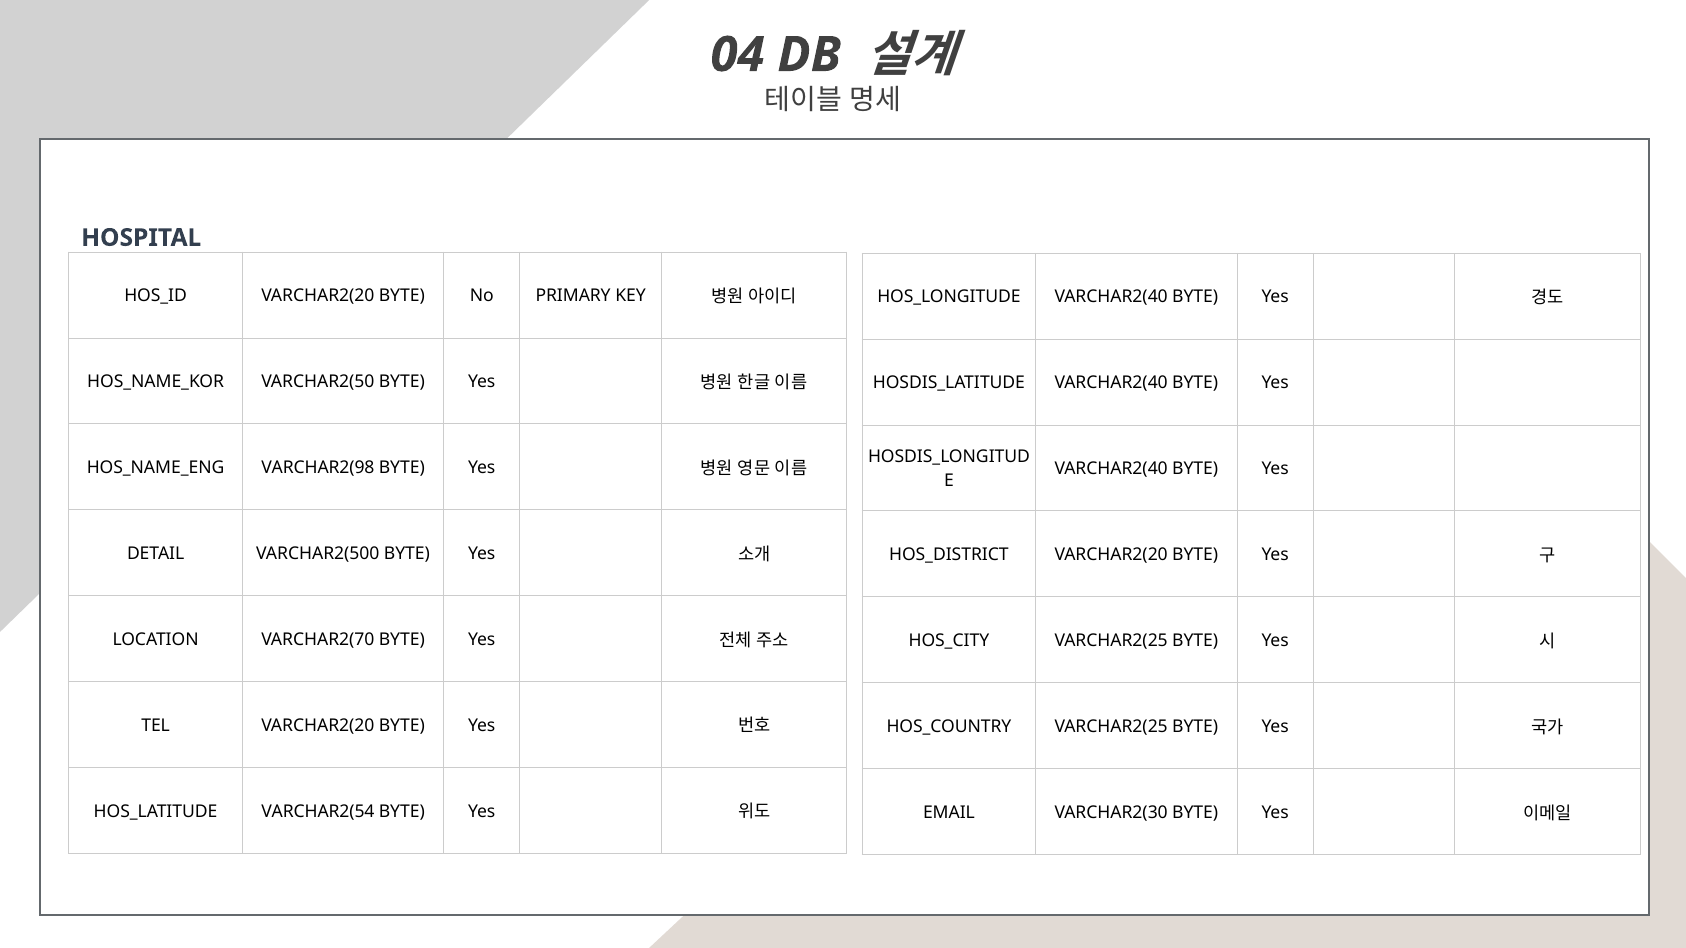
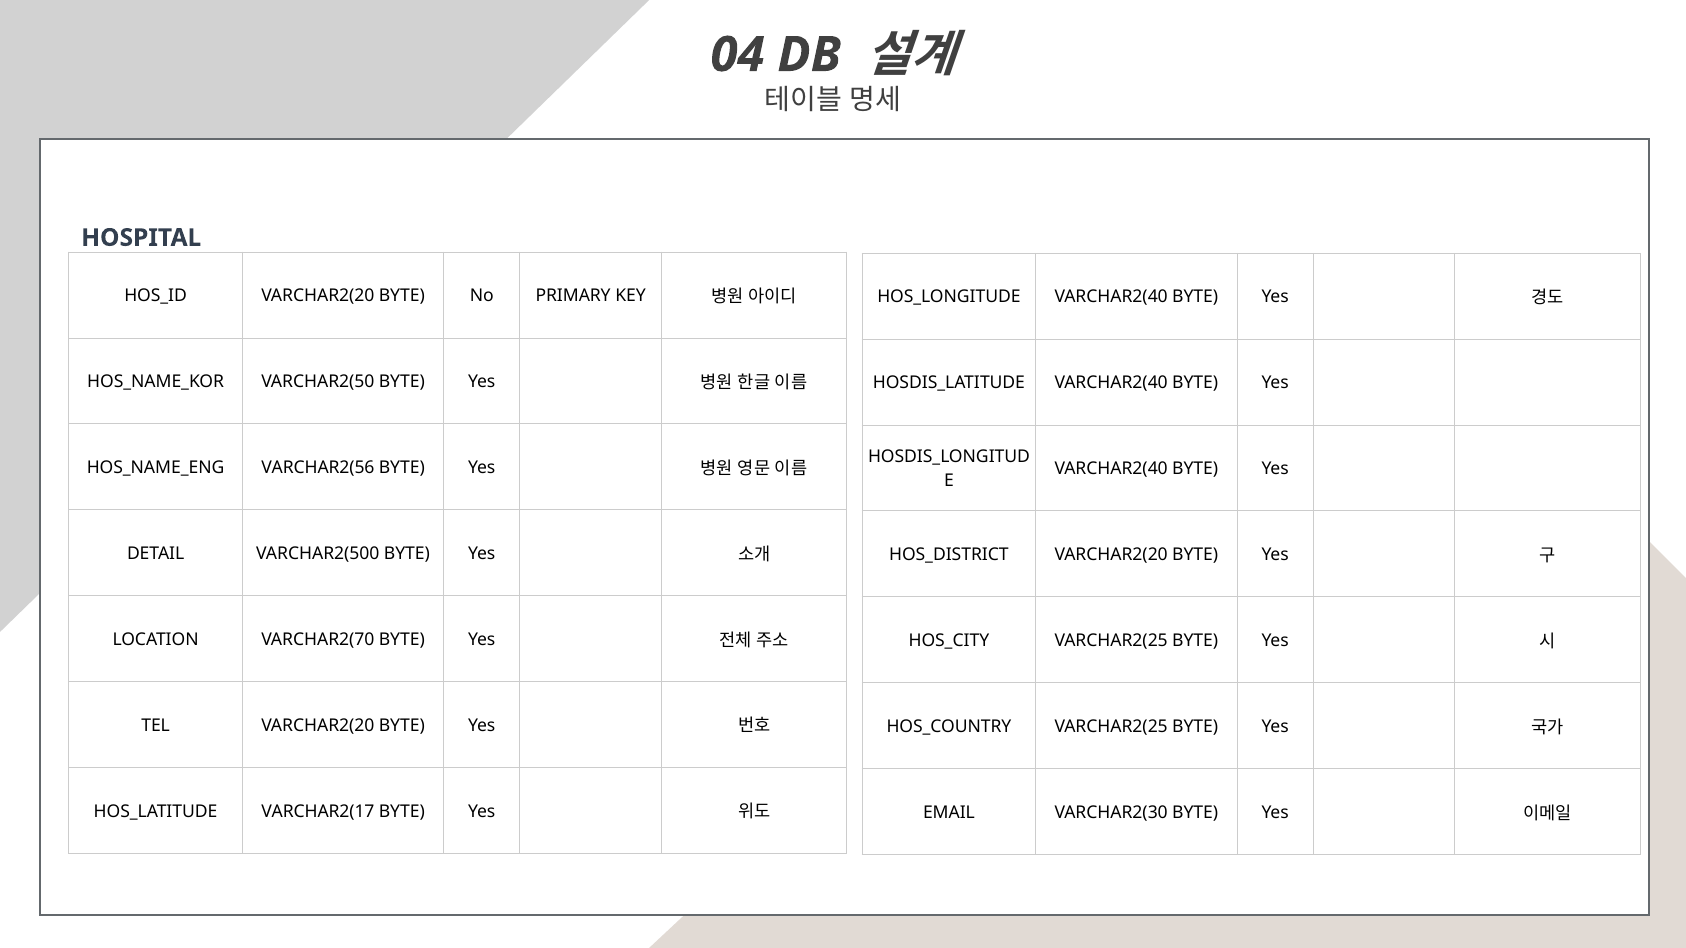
VARCHAR2(98: VARCHAR2(98 -> VARCHAR2(56 (318, 468)
VARCHAR2(54: VARCHAR2(54 -> VARCHAR2(17 (318, 812)
